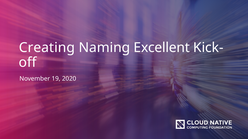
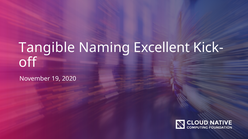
Creating: Creating -> Tangible (47, 48)
